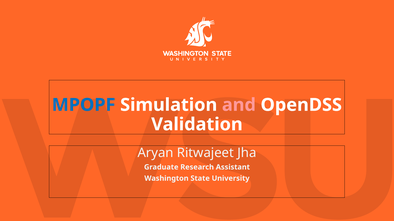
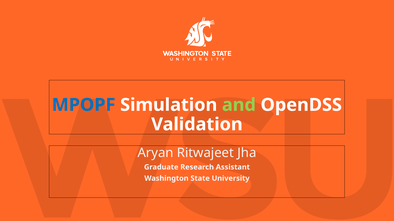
and colour: pink -> light green (239, 105)
